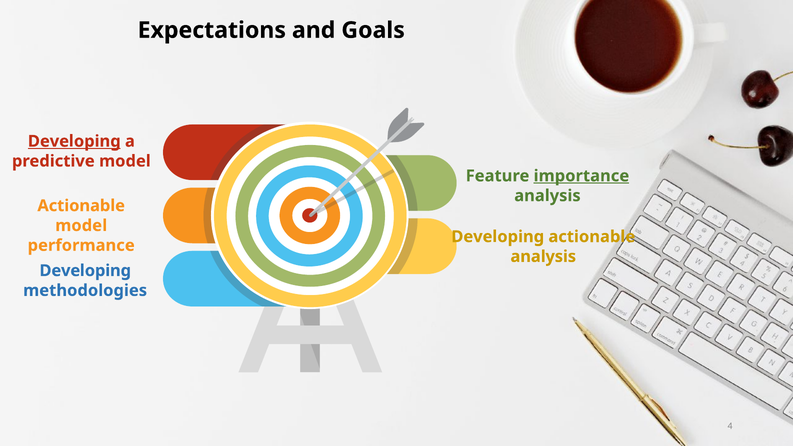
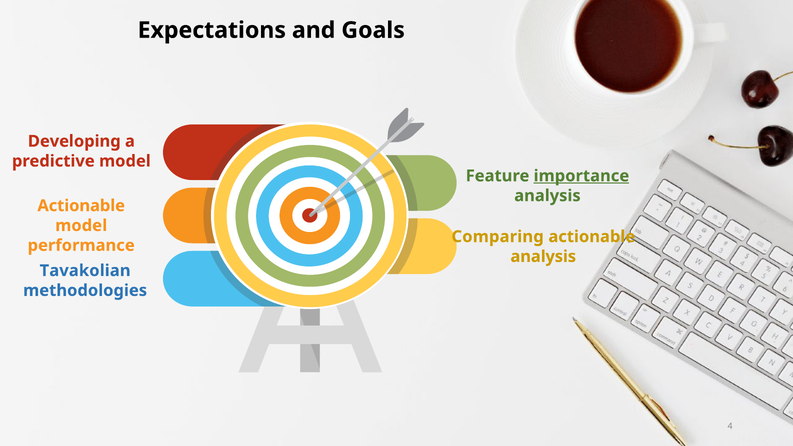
Developing underline: present -> none (74, 141)
Developing: Developing -> Comparing (498, 237)
Developing: Developing -> Tavakolian (85, 271)
